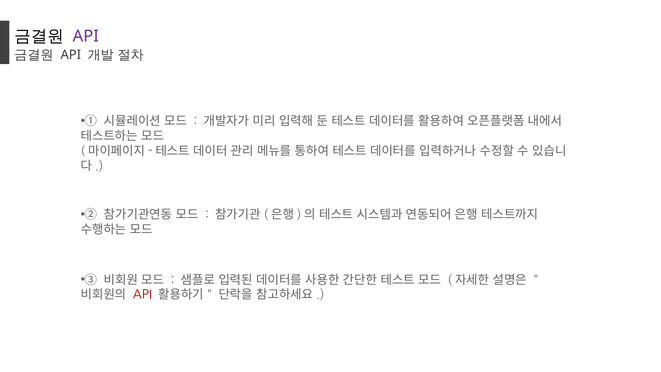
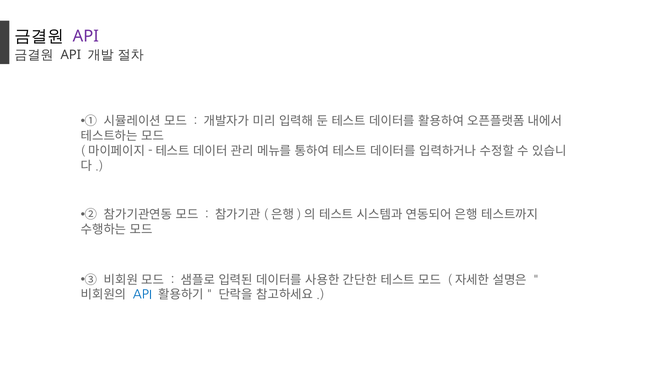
API colour: red -> blue (142, 295)
